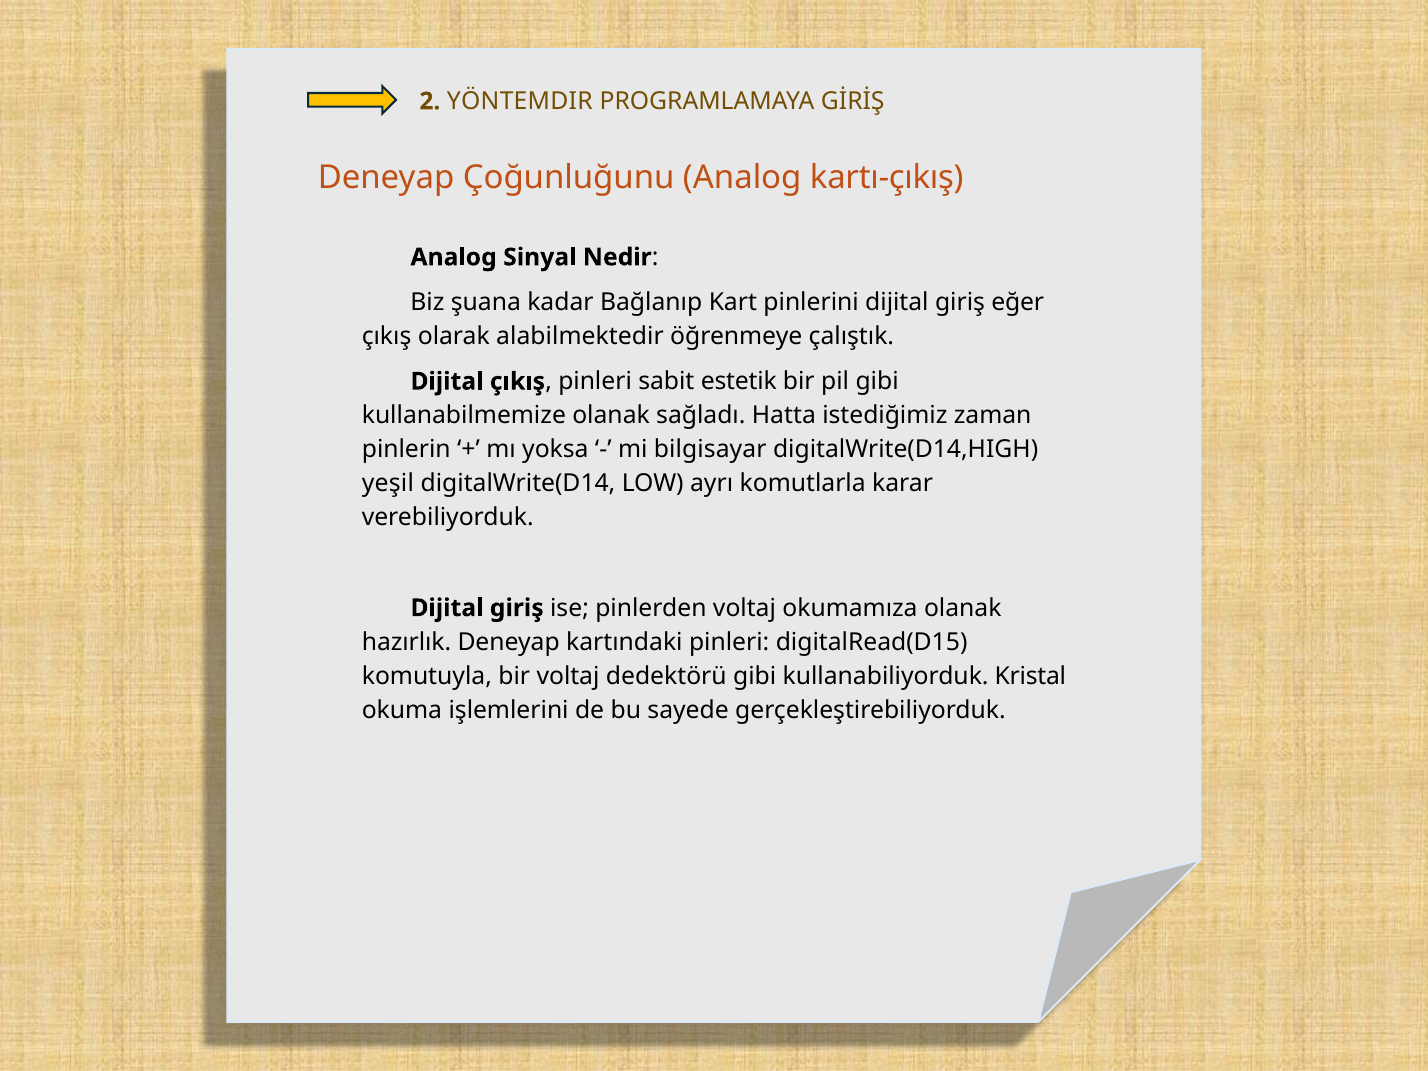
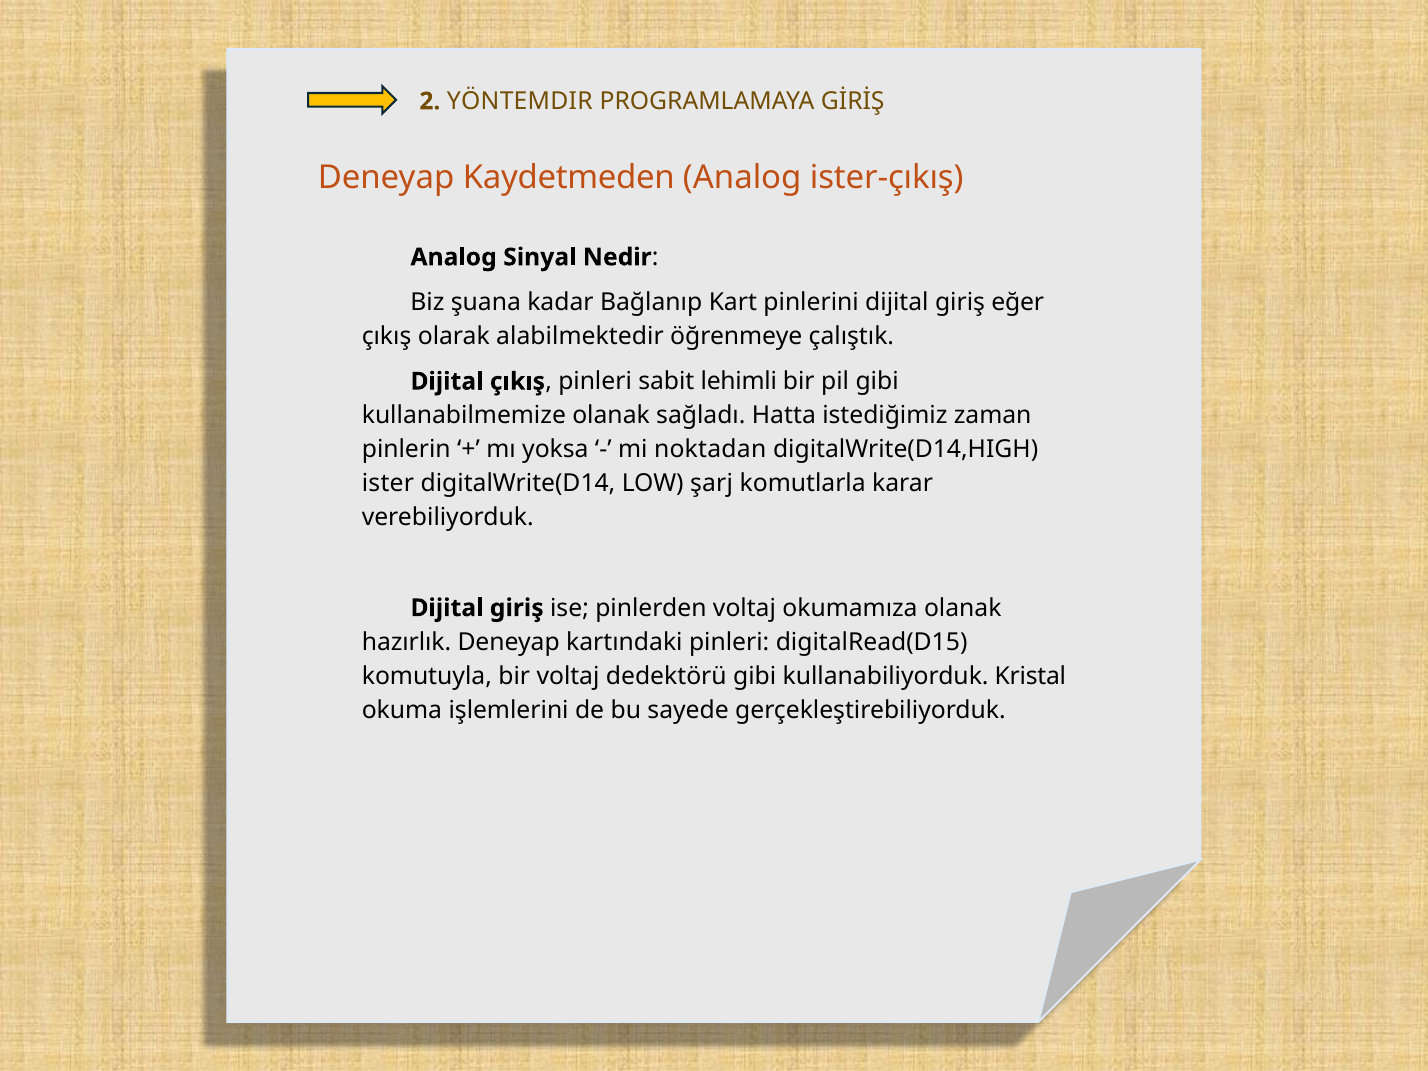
Çoğunluğunu: Çoğunluğunu -> Kaydetmeden (569, 178)
kartı-çıkış: kartı-çıkış -> ister-çıkış (887, 178)
estetik: estetik -> lehimli (739, 381)
bilgisayar: bilgisayar -> noktadan (710, 450)
yeşil: yeşil -> ister (388, 484)
ayrı: ayrı -> şarj (712, 484)
